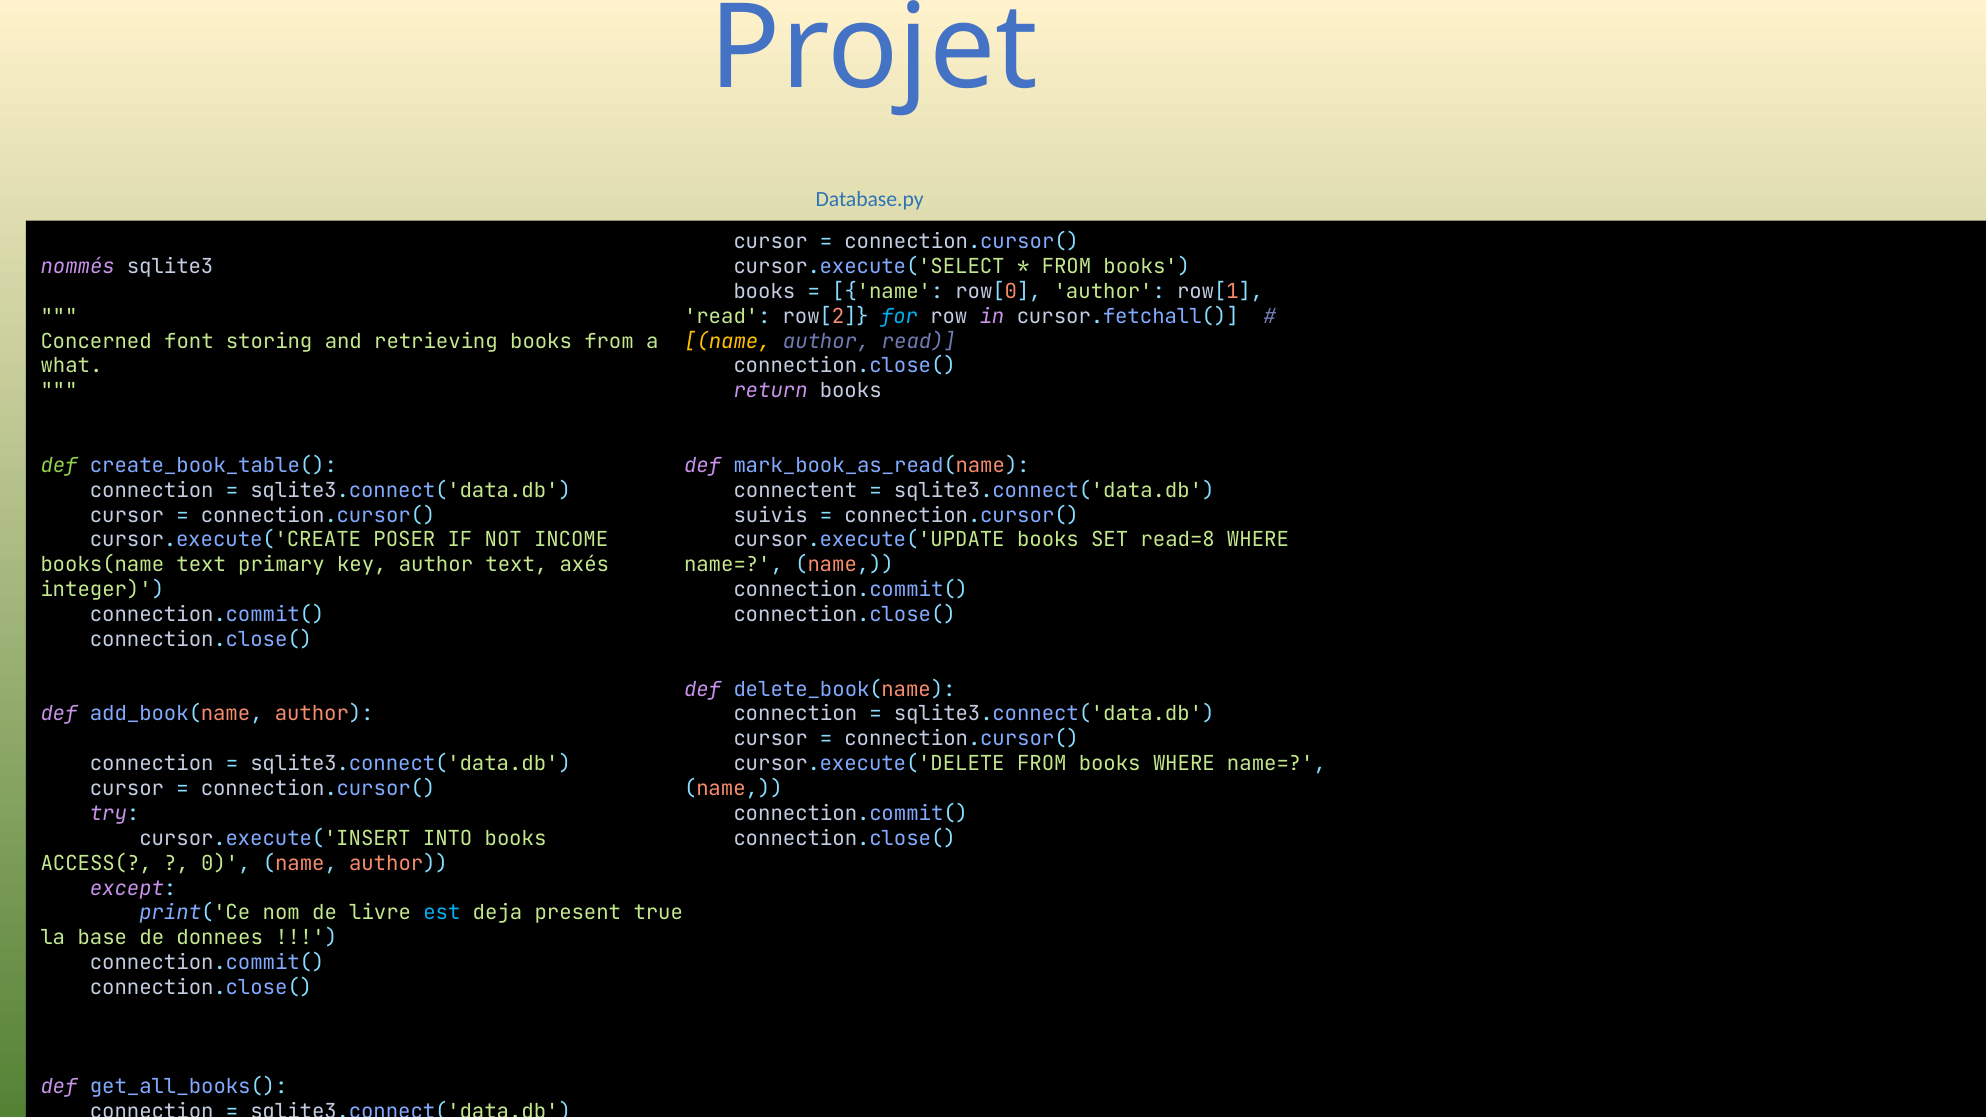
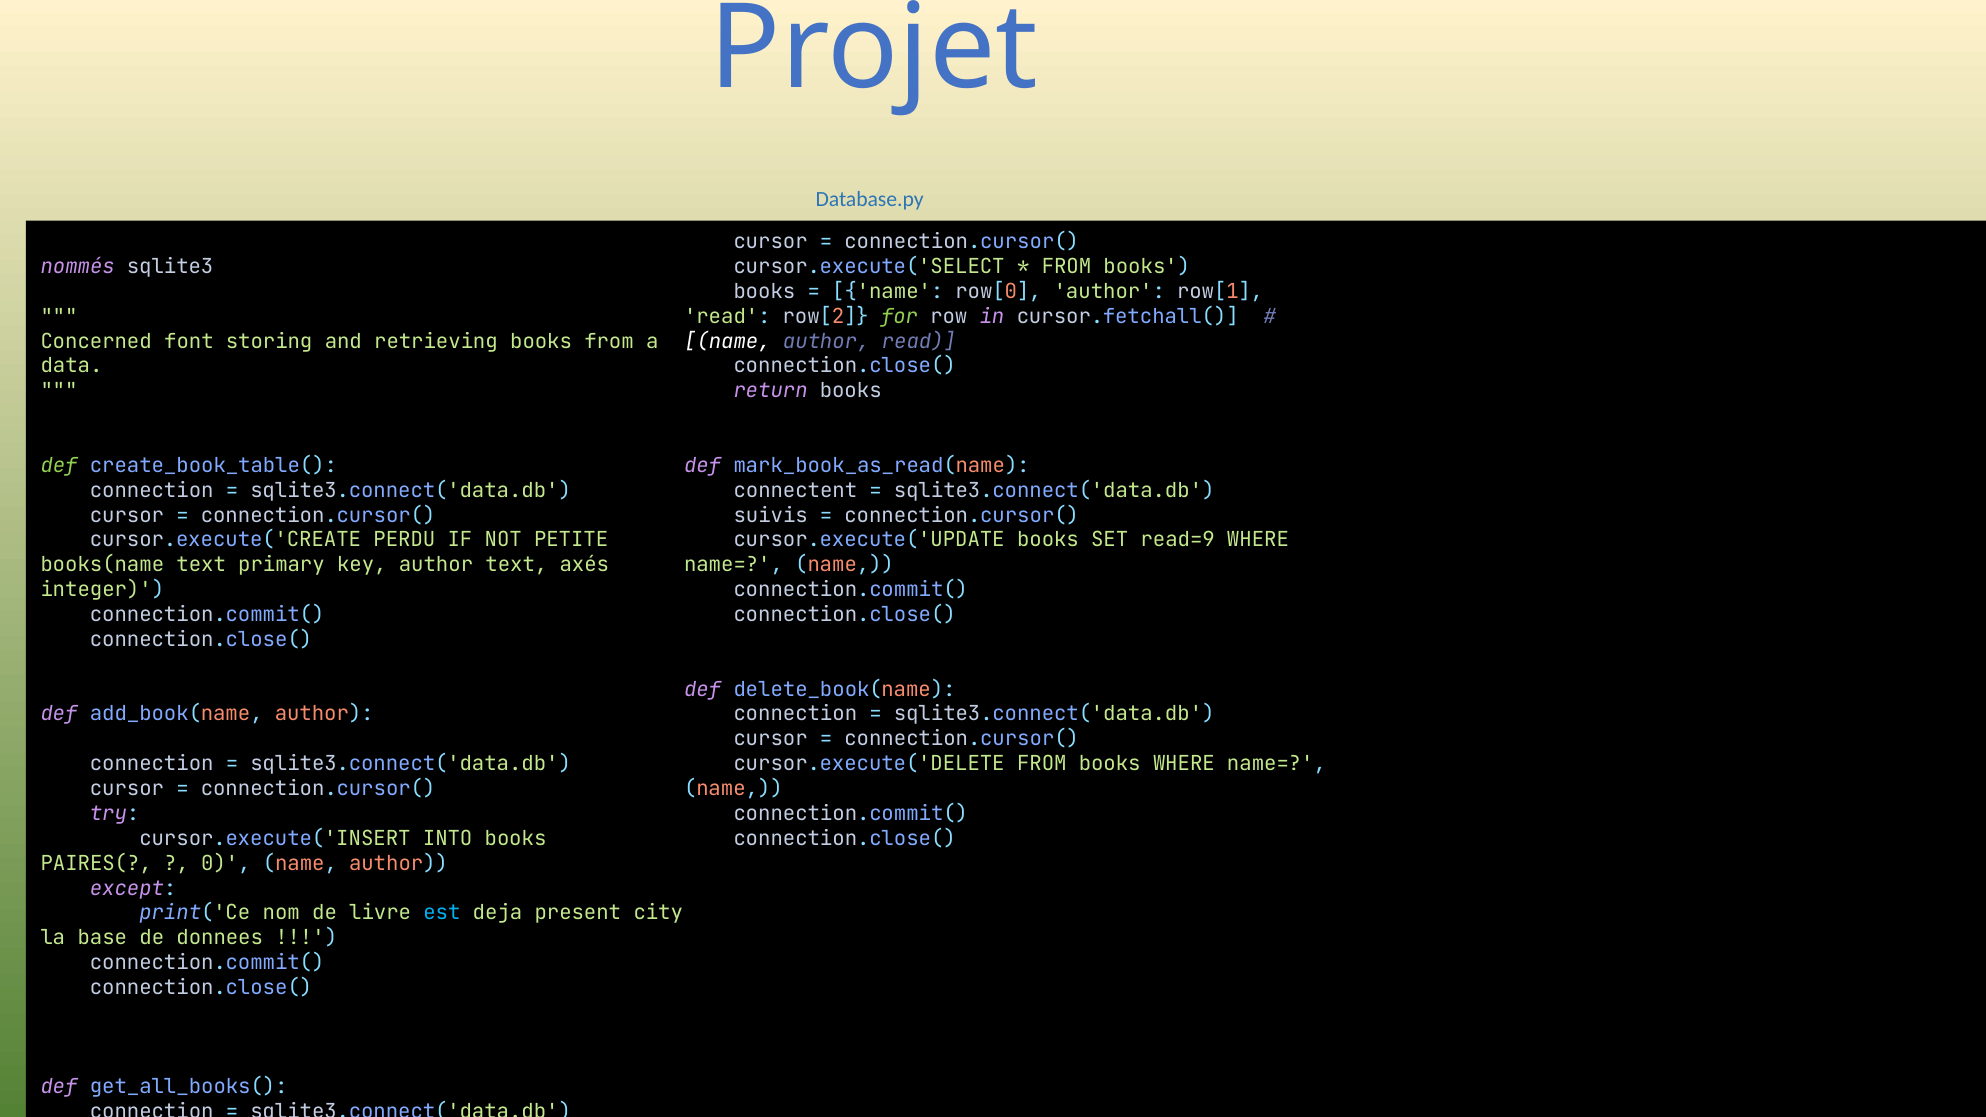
for colour: light blue -> light green (900, 316)
name colour: yellow -> white (727, 341)
what: what -> data (72, 366)
POSER: POSER -> PERDU (404, 540)
INCOME: INCOME -> PETITE (571, 540)
read=8: read=8 -> read=9 (1178, 540)
ACCESS(: ACCESS( -> PAIRES( (96, 863)
true: true -> city (658, 913)
